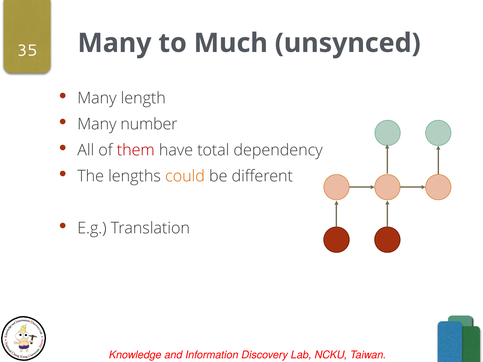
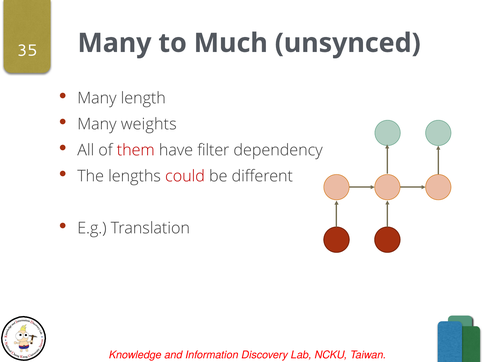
number: number -> weights (149, 124)
total: total -> filter (213, 150)
could colour: orange -> red (185, 176)
